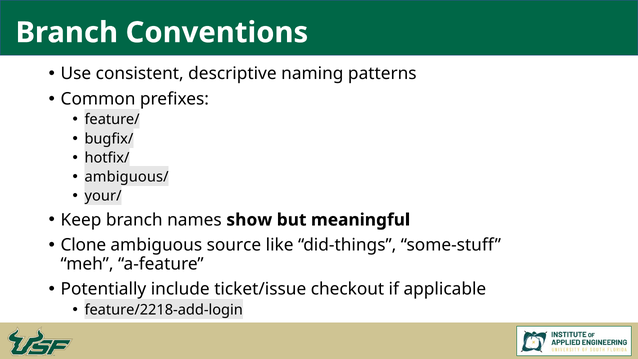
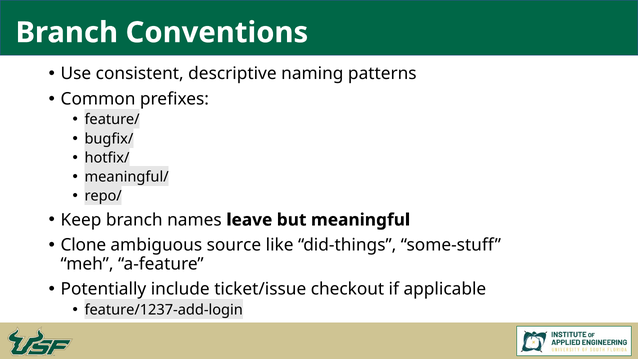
ambiguous/: ambiguous/ -> meaningful/ (127, 177)
your/: your/ -> repo/ (103, 196)
show: show -> leave (249, 220)
feature/2218-add-login: feature/2218-add-login -> feature/1237-add-login (164, 310)
